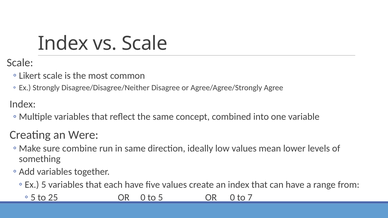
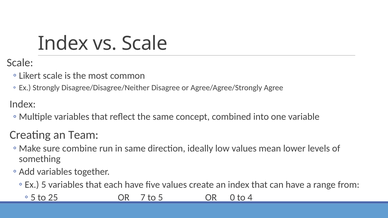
Were: Were -> Team (83, 135)
25 OR 0: 0 -> 7 (143, 198)
7: 7 -> 4 (250, 198)
